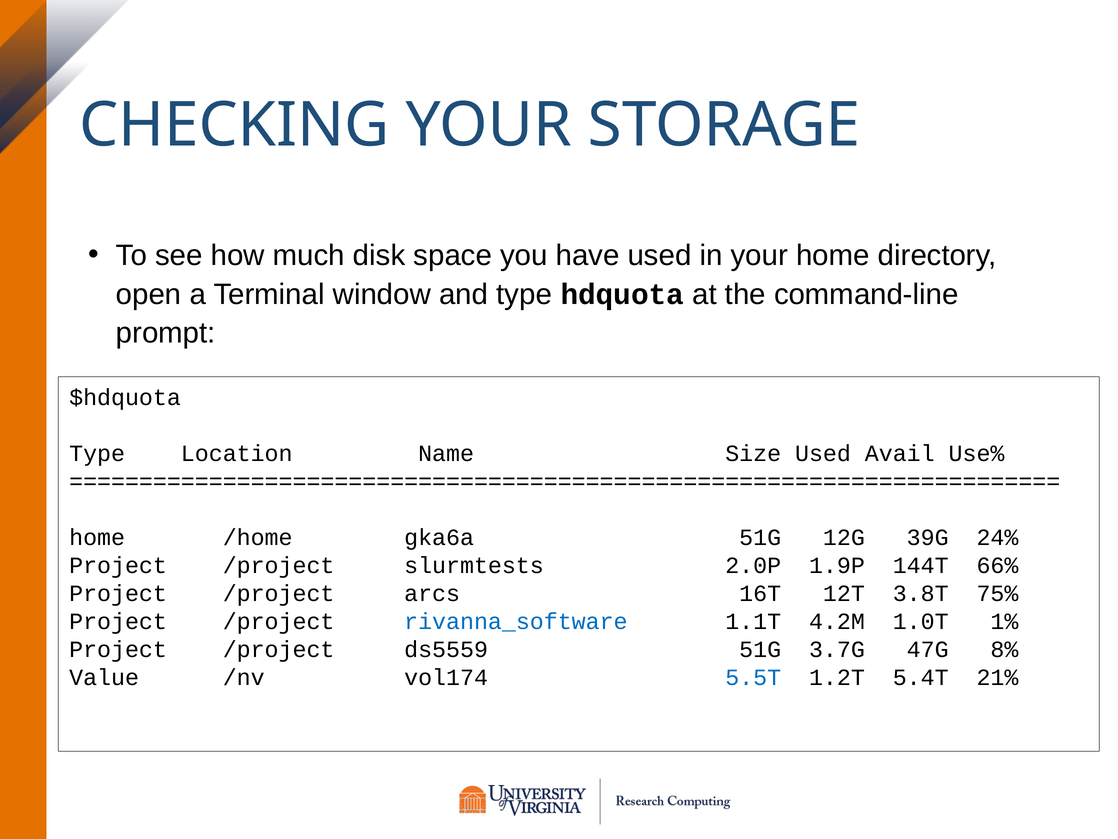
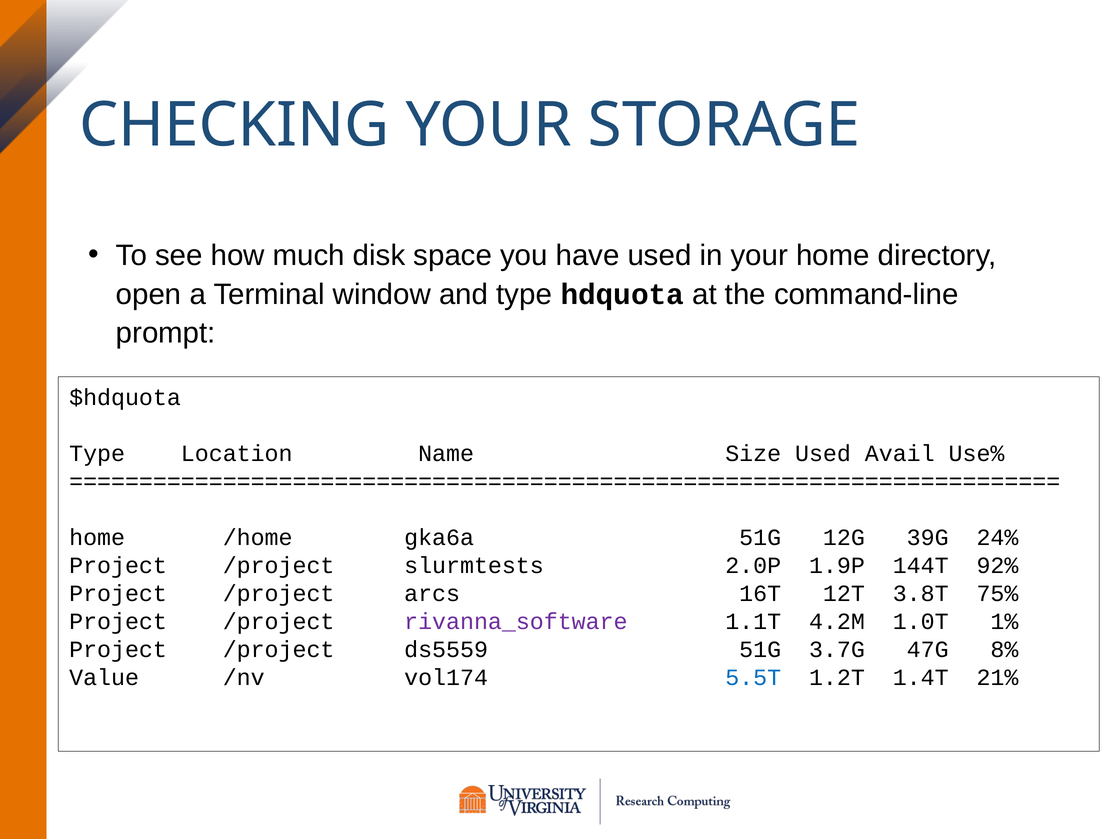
66%: 66% -> 92% (997, 565)
rivanna_software colour: blue -> purple (516, 621)
5.4T: 5.4T -> 1.4T (921, 677)
